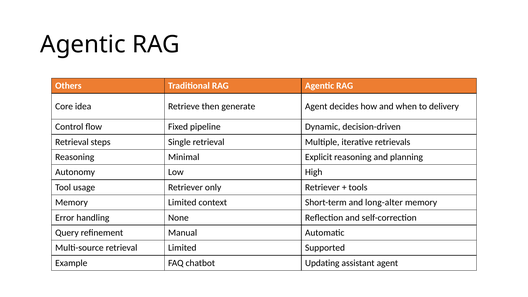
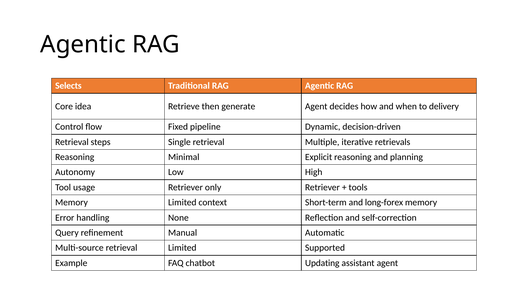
Others: Others -> Selects (68, 86)
long-alter: long-alter -> long-forex (384, 202)
